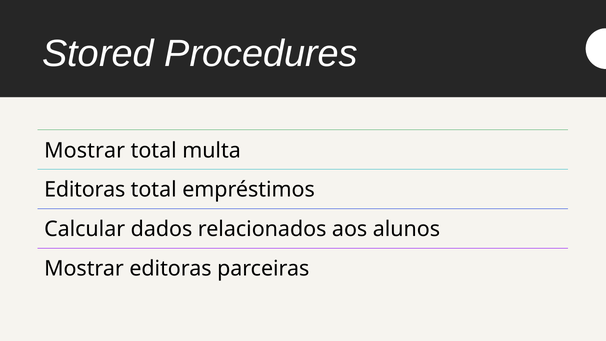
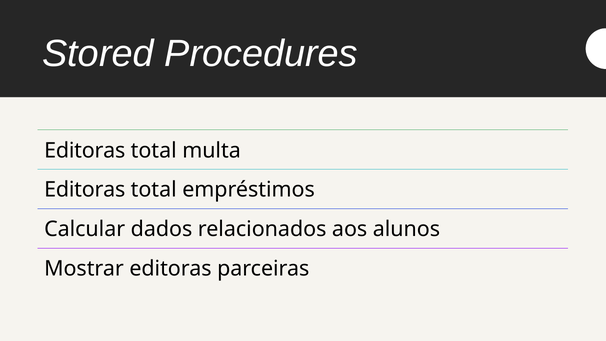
Mostrar: Mostrar -> Editoras (85, 150)
